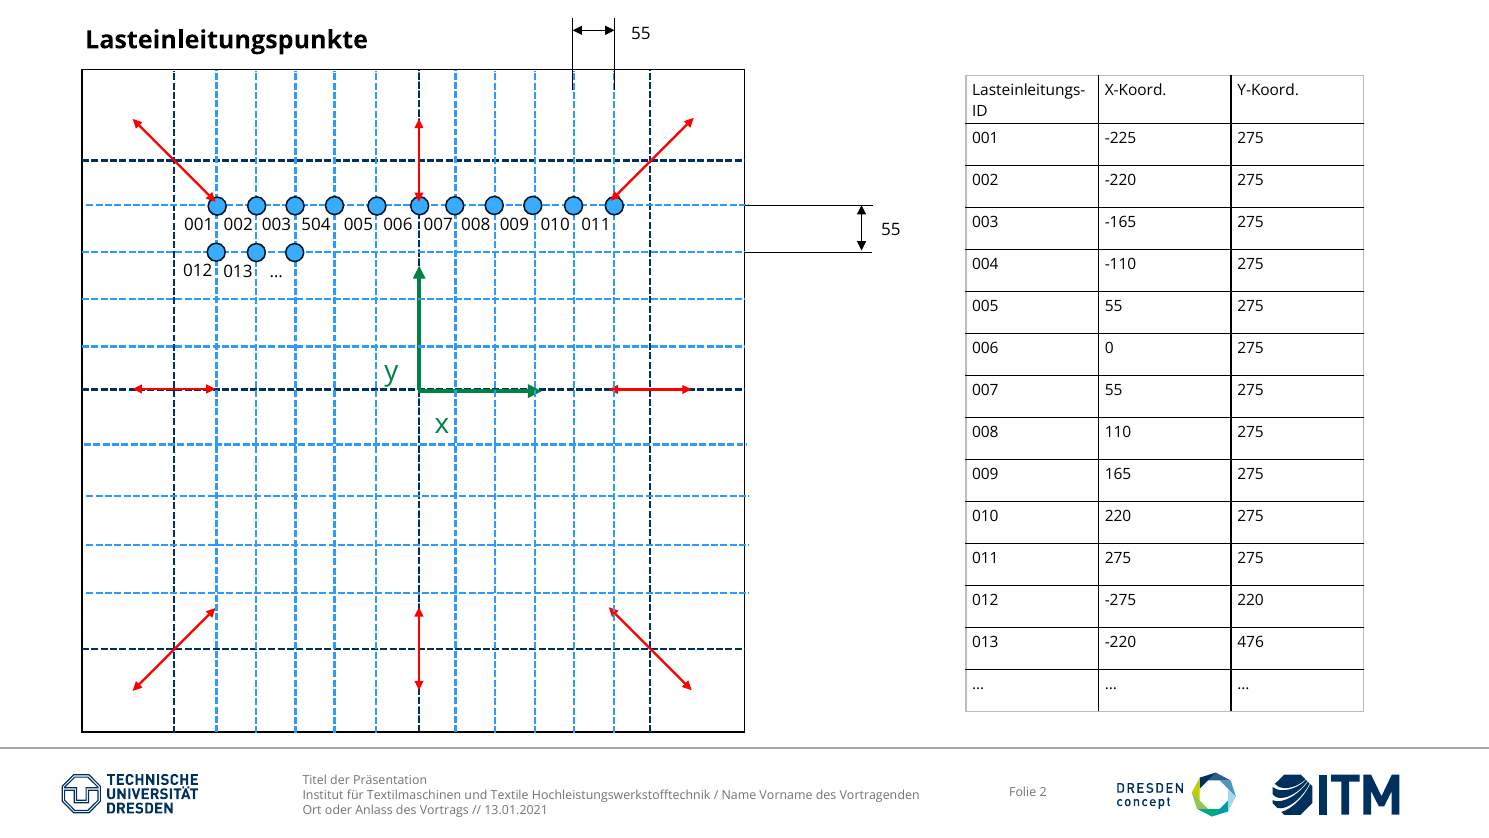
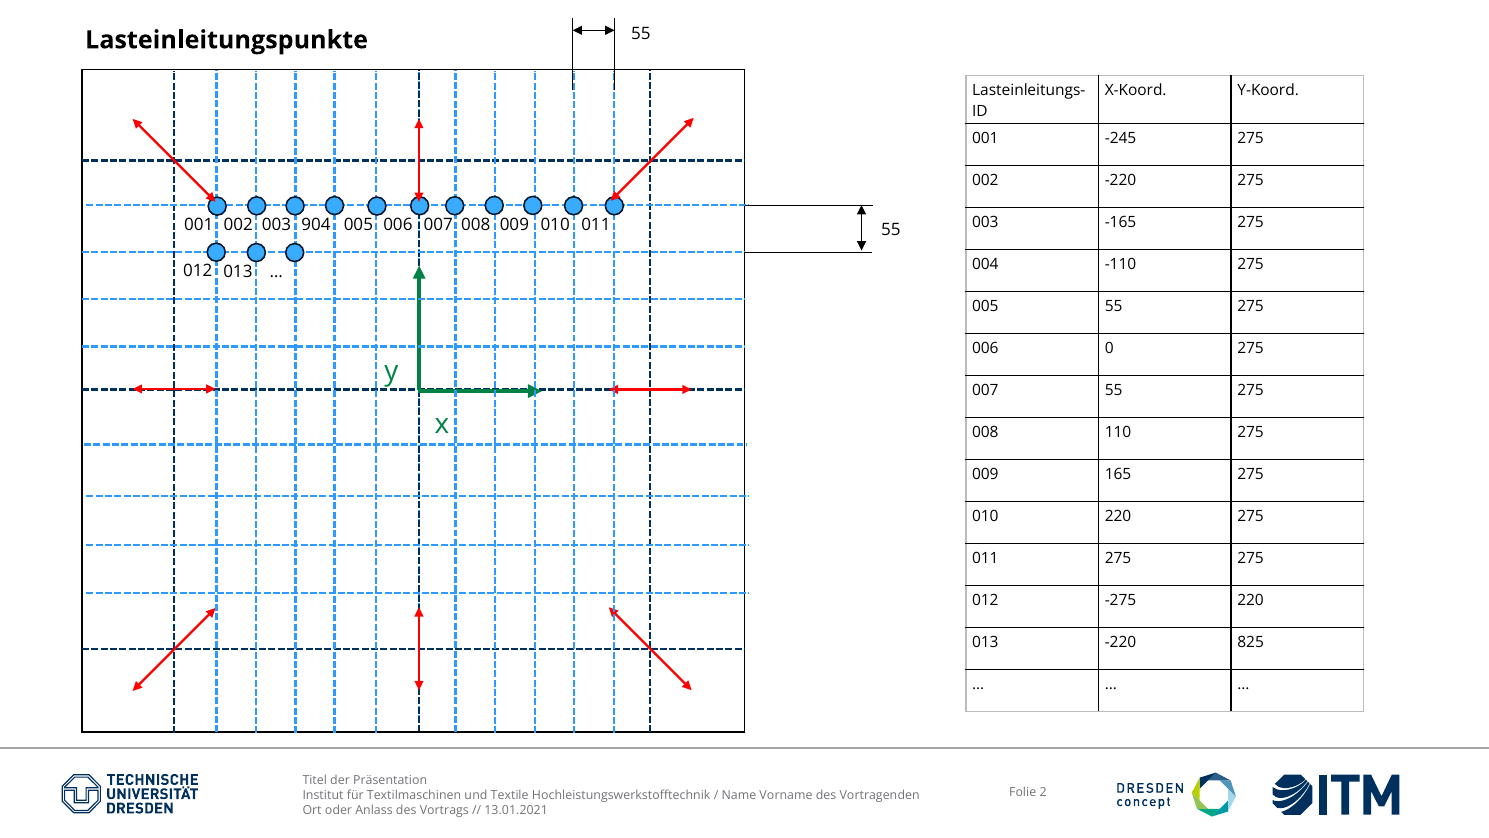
-225: -225 -> -245 (1121, 138)
504: 504 -> 904 (316, 224)
476: 476 -> 825 (1251, 642)
